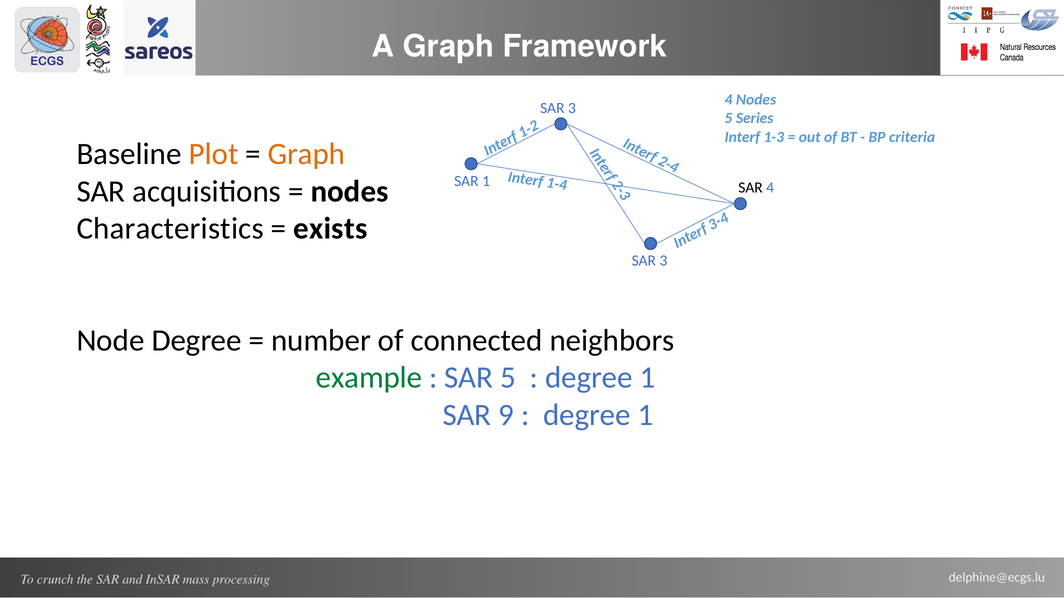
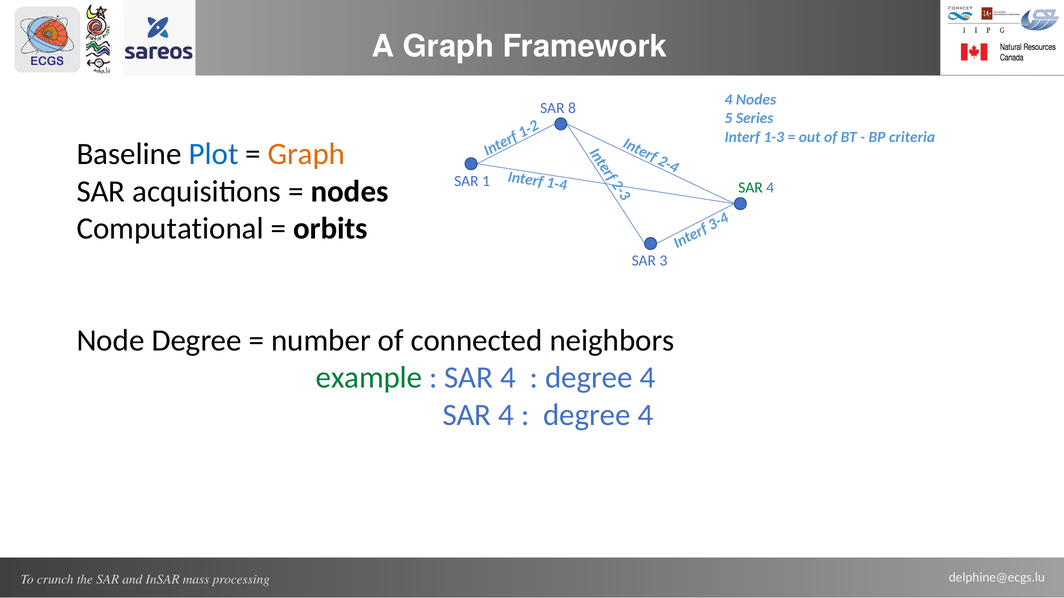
3: 3 -> 8 (572, 108)
Plot colour: orange -> blue (214, 154)
SAR colour: black -> green (751, 188)
Characteristics: Characteristics -> Computational (170, 229)
exists: exists -> orbits (330, 229)
5: 5 -> 4 (508, 378)
1: 1 -> 4 (647, 378)
9: 9 -> 4 (506, 415)
1: 1 -> 4 (646, 415)
